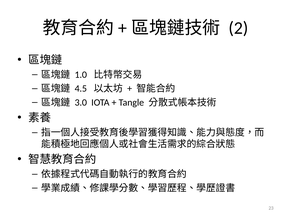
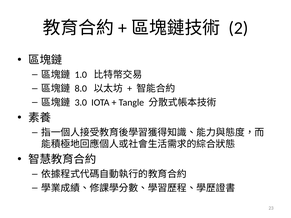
4.5: 4.5 -> 8.0 (81, 89)
